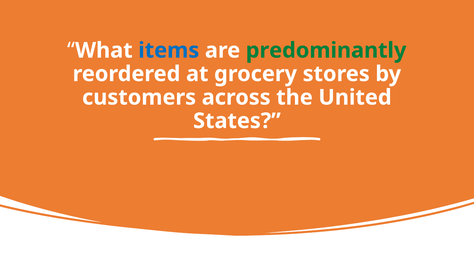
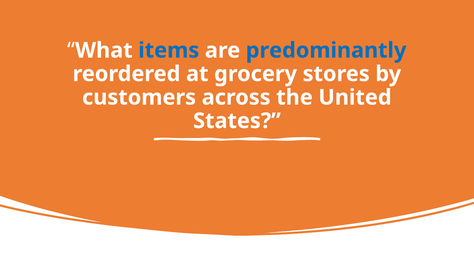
predominantly colour: green -> blue (326, 50)
